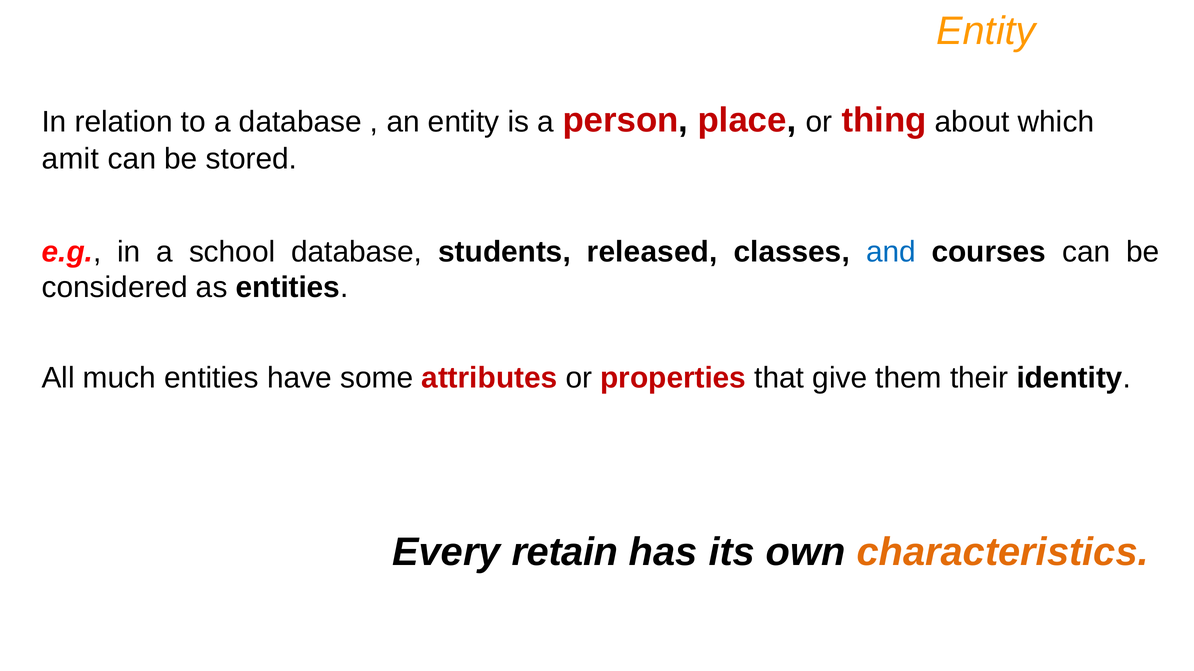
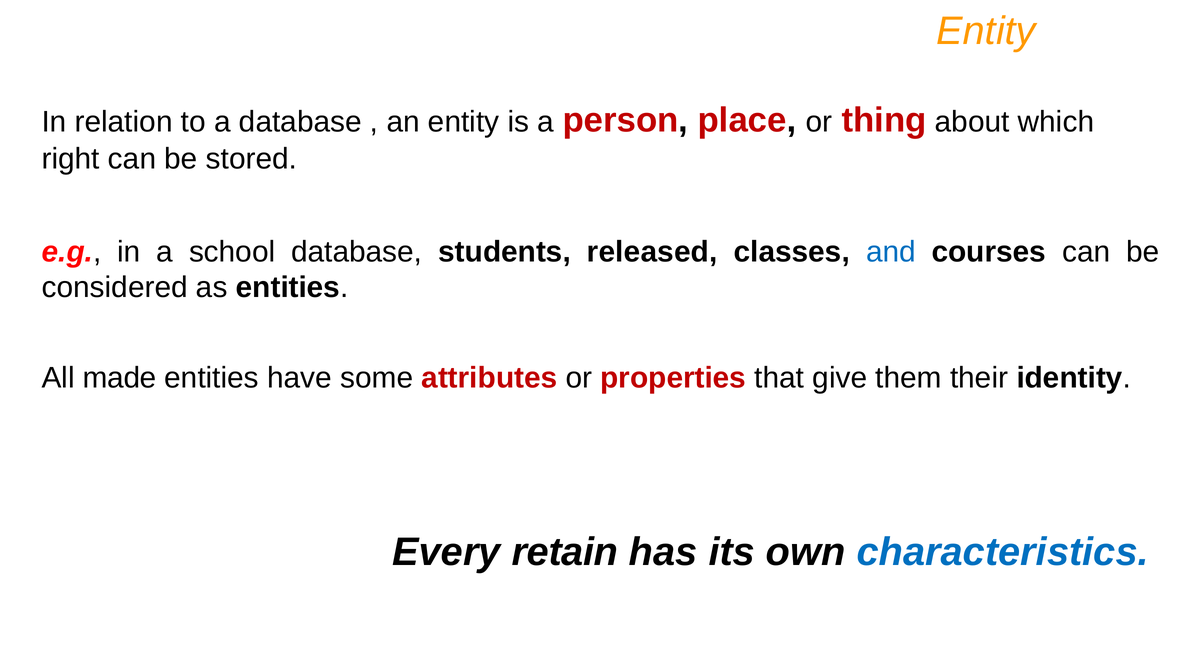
amit: amit -> right (71, 159)
much: much -> made (120, 378)
characteristics colour: orange -> blue (1003, 553)
